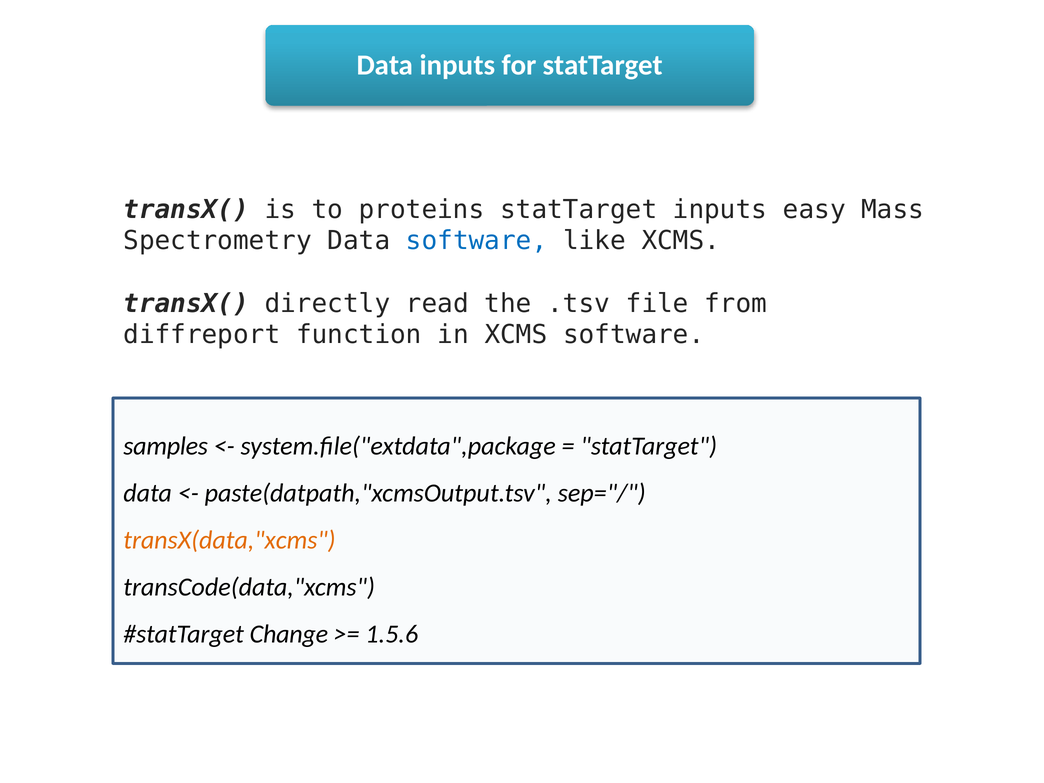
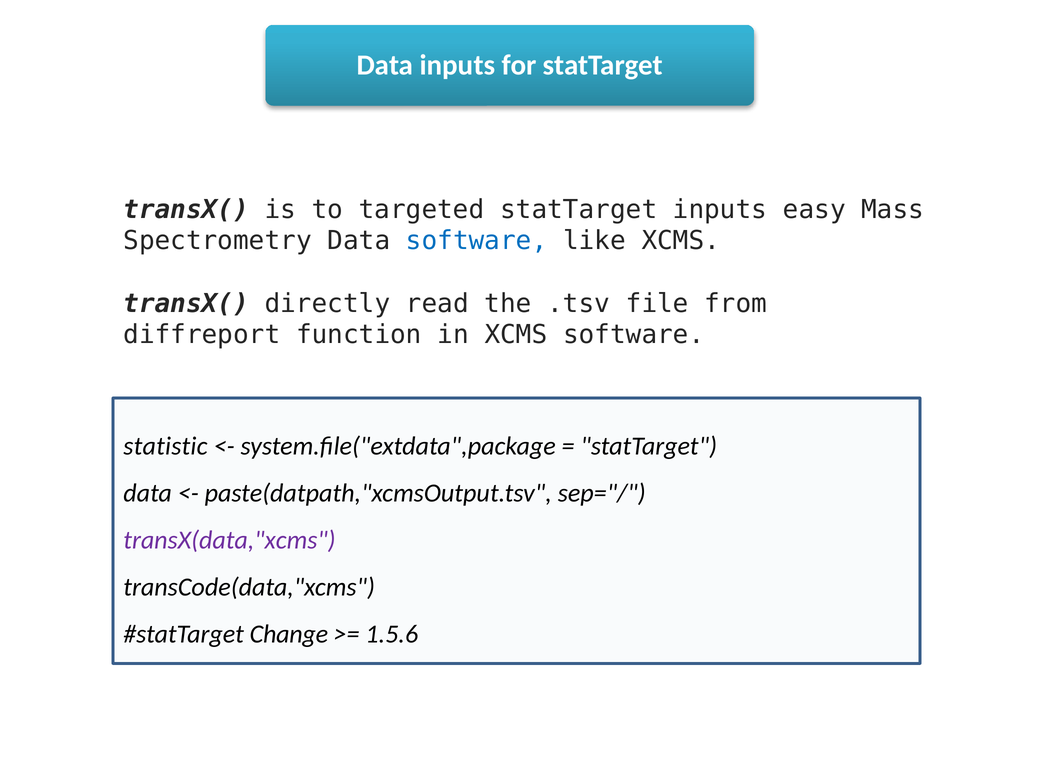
proteins: proteins -> targeted (422, 210)
samples: samples -> statistic (165, 446)
transX(data,"xcms colour: orange -> purple (229, 540)
